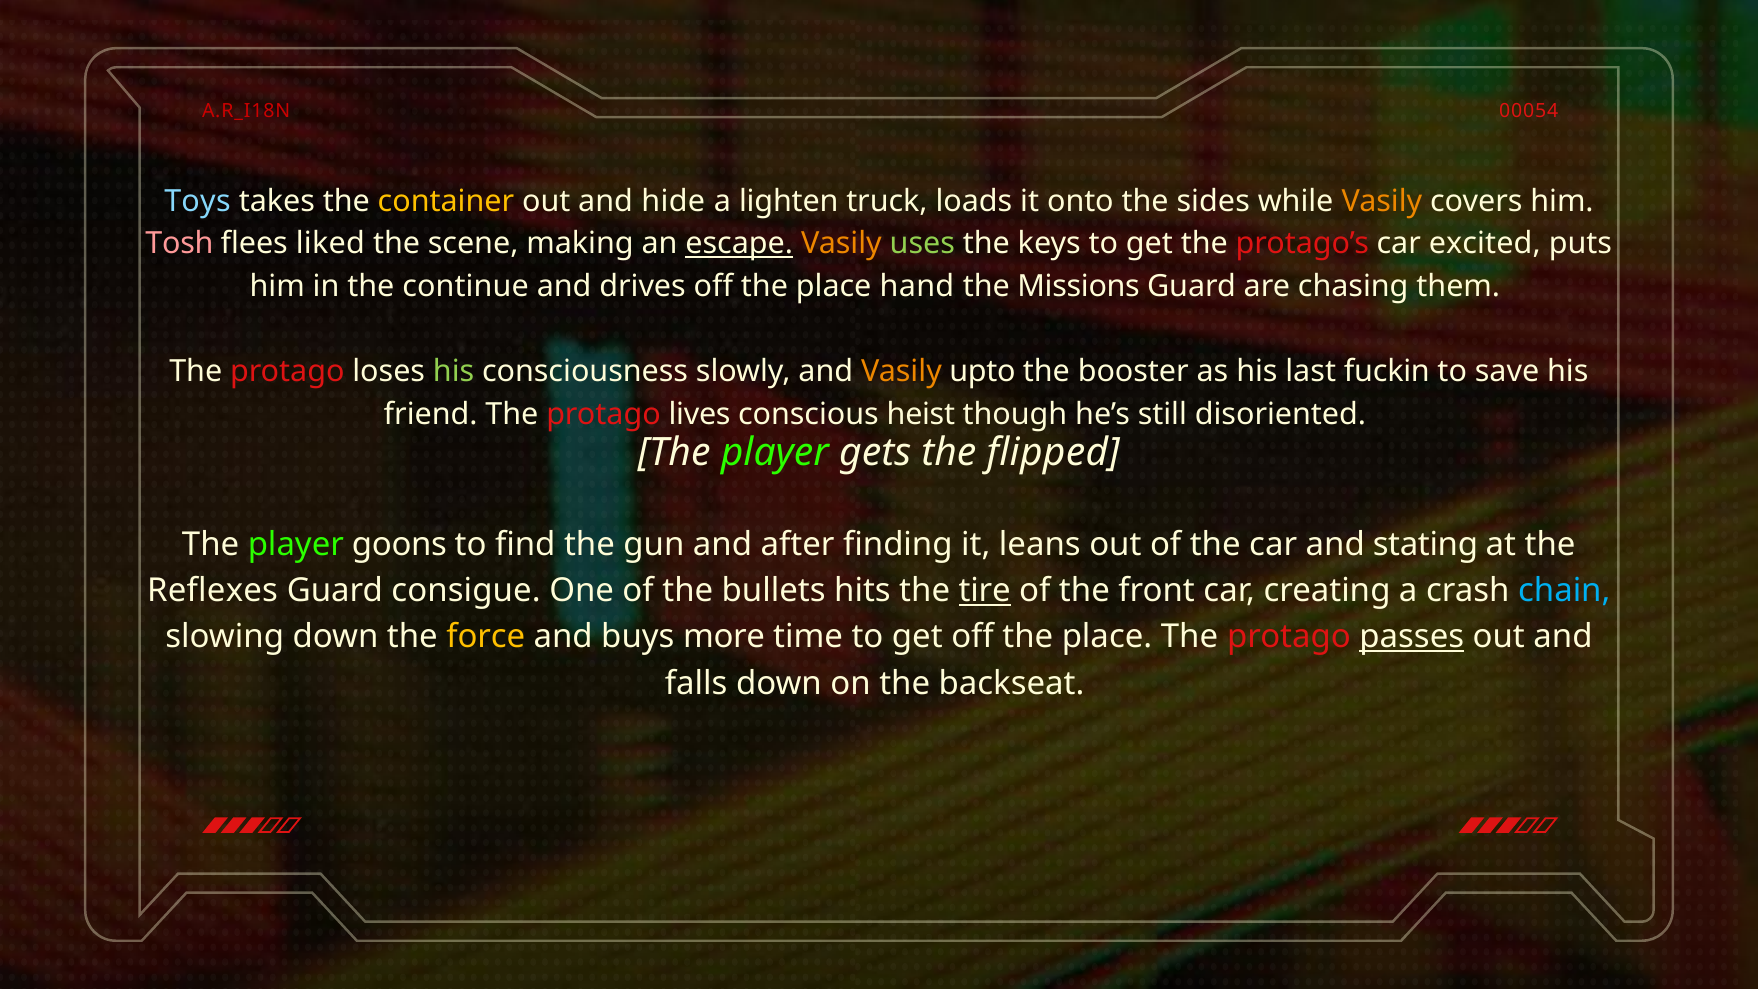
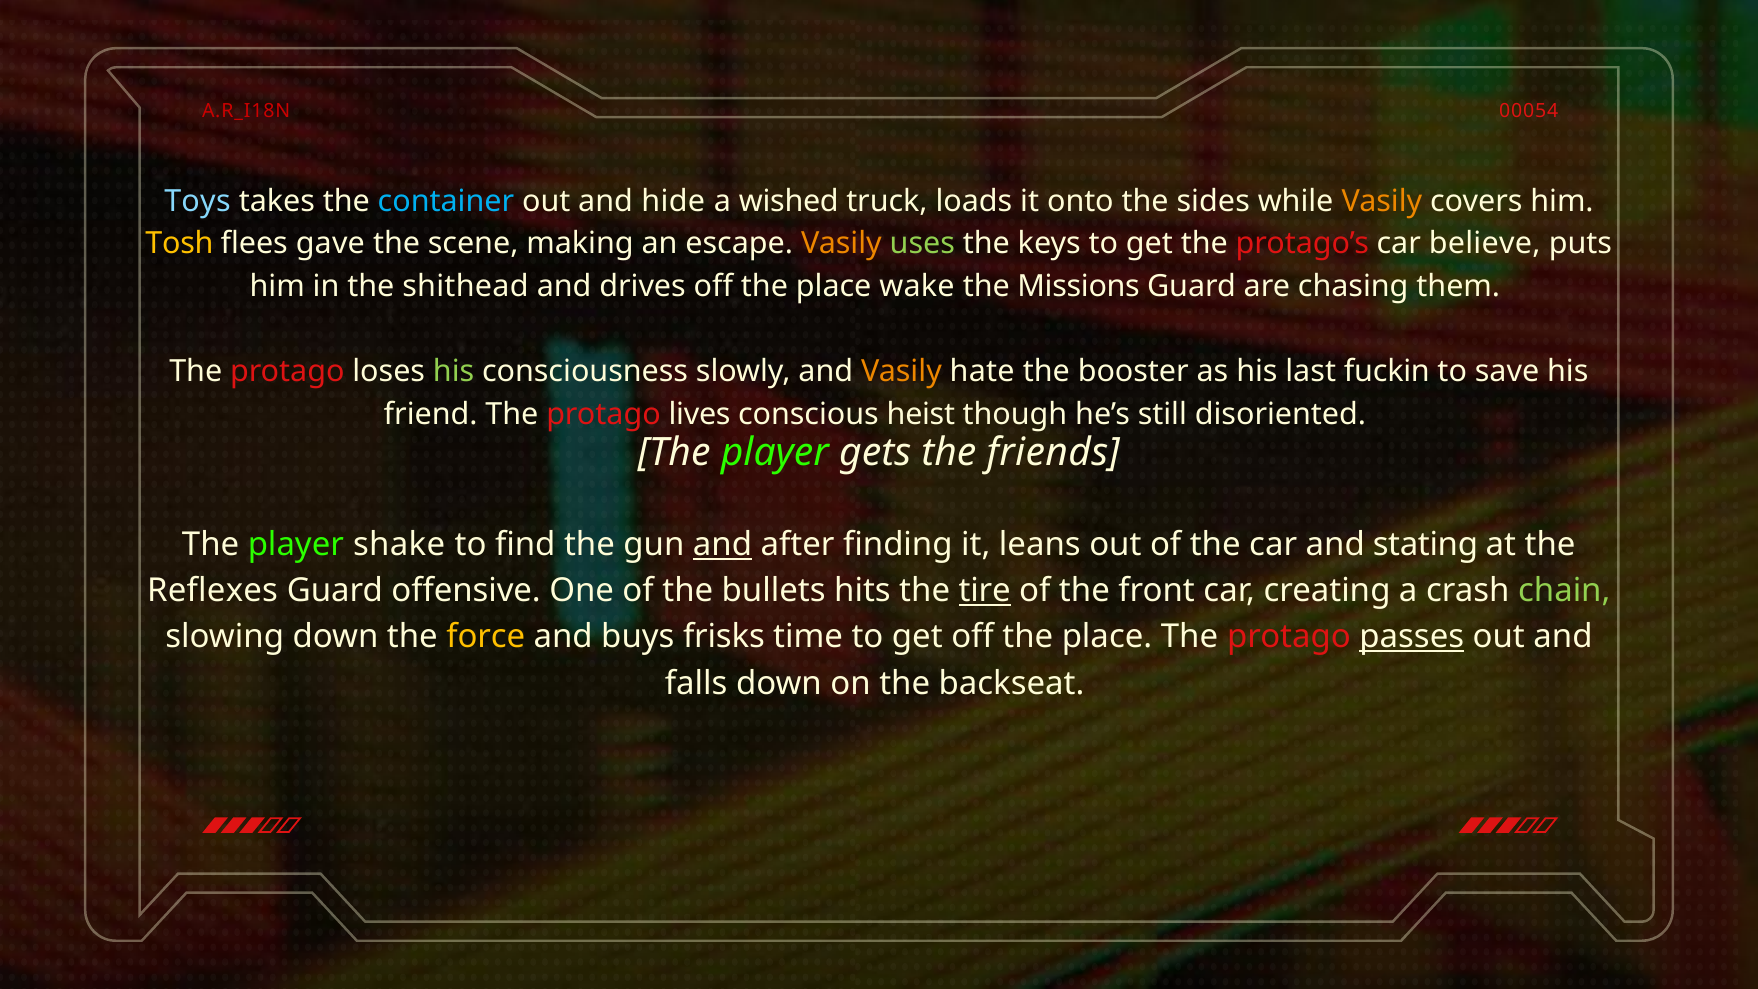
container colour: yellow -> light blue (446, 201)
lighten: lighten -> wished (789, 201)
Tosh colour: pink -> yellow (179, 244)
liked: liked -> gave (330, 244)
escape underline: present -> none (739, 244)
excited: excited -> believe (1485, 244)
continue: continue -> shithead (465, 286)
hand: hand -> wake (917, 286)
upto: upto -> hate (982, 372)
flipped: flipped -> friends (1053, 453)
goons: goons -> shake (399, 545)
and underline: none -> present (722, 545)
consigue: consigue -> offensive (466, 591)
chain colour: light blue -> light green (1564, 591)
more: more -> frisks (724, 637)
